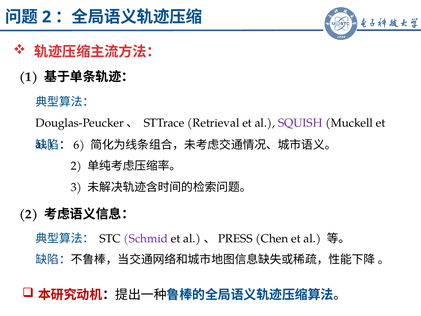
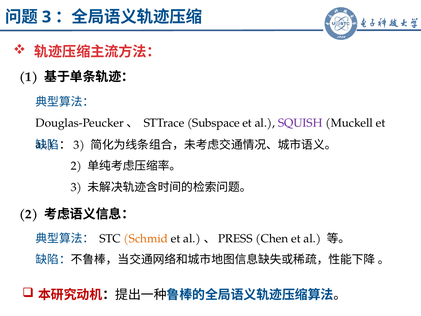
2: 2 -> 3 (47, 17)
Retrieval: Retrieval -> Subspace (213, 123)
6: 6 -> 3 (79, 145)
Schmid colour: purple -> orange (146, 238)
